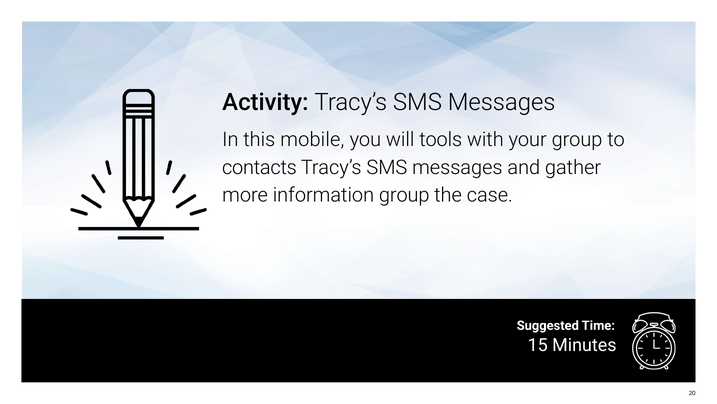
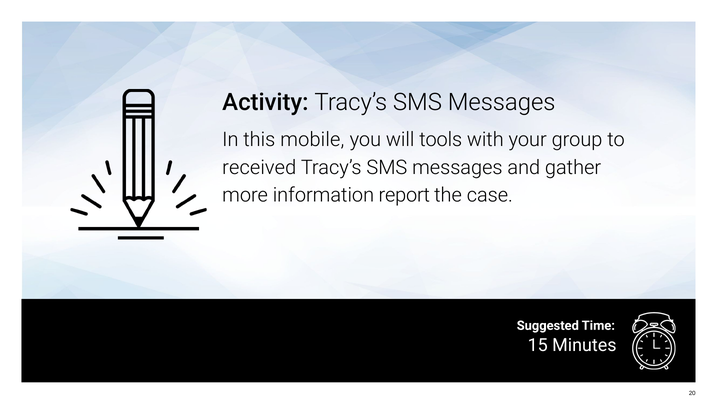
contacts: contacts -> received (259, 167)
information group: group -> report (404, 195)
